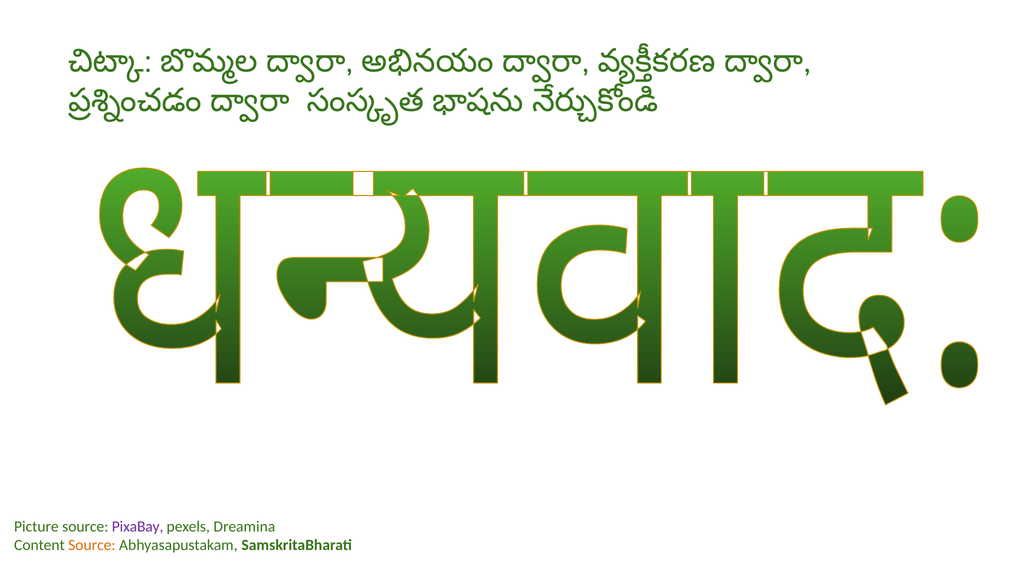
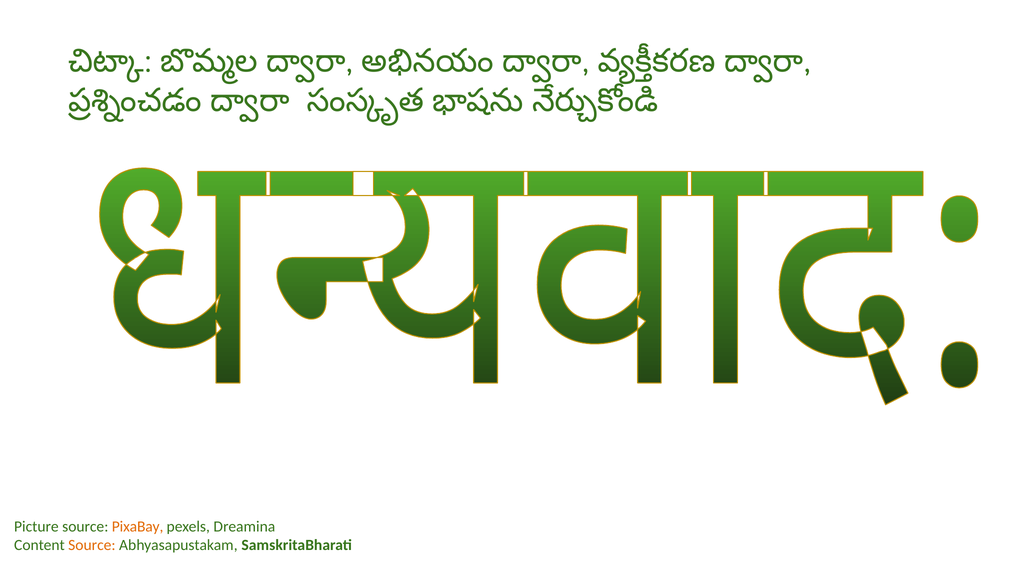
PixaBay colour: purple -> orange (138, 527)
